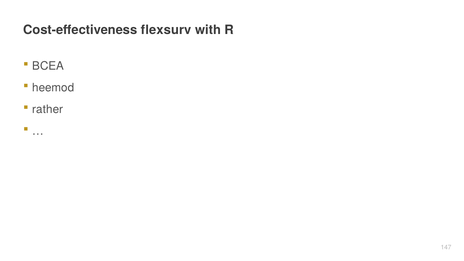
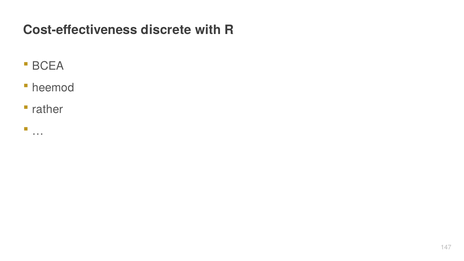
flexsurv: flexsurv -> discrete (166, 30)
